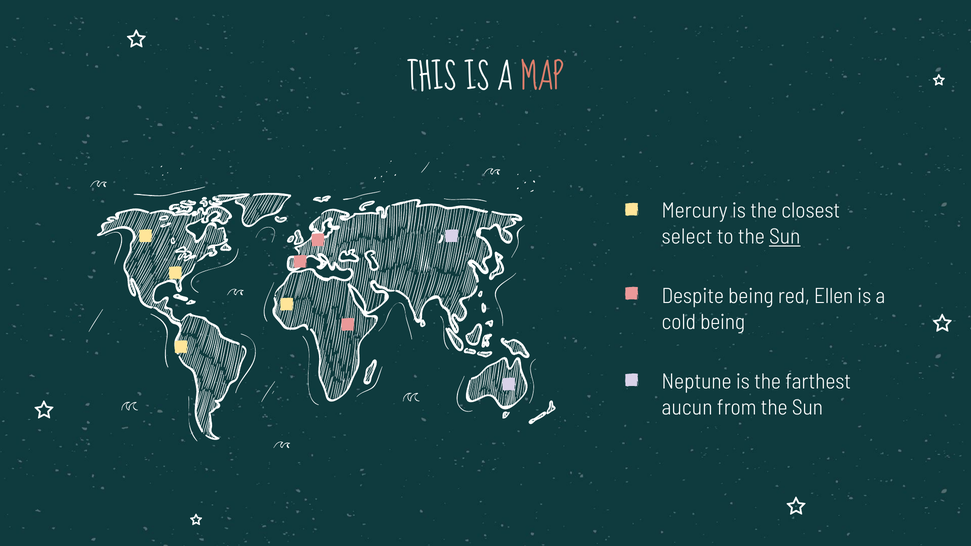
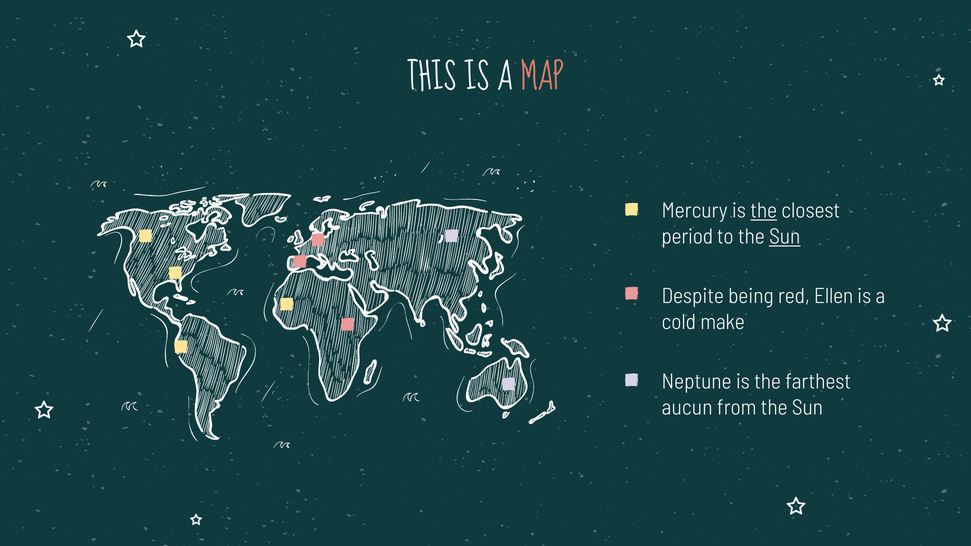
the underline: none -> present (764, 211)
select: select -> period (687, 237)
cold being: being -> make (723, 322)
